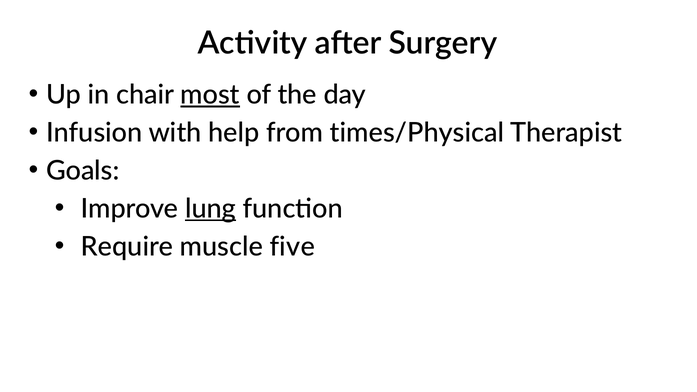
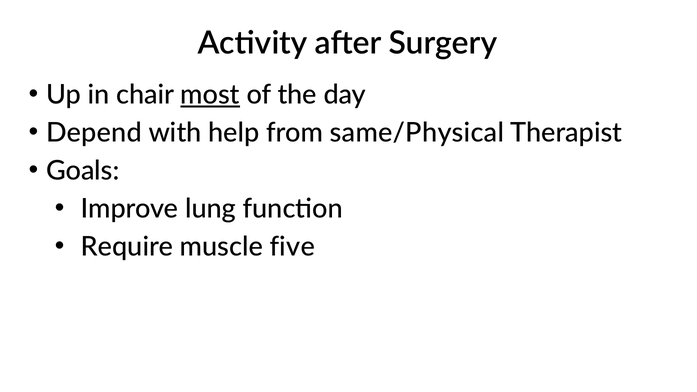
Infusion: Infusion -> Depend (94, 133)
times/Physical: times/Physical -> same/Physical (417, 133)
lung underline: present -> none (211, 209)
